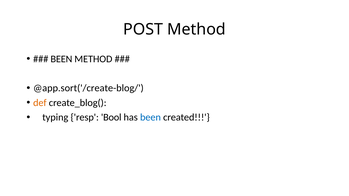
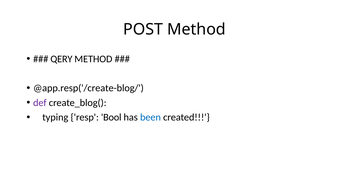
BEEN: BEEN -> QERY (61, 59)
@app.sort('/create-blog/: @app.sort('/create-blog/ -> @app.resp('/create-blog/ (88, 88)
def colour: orange -> purple (40, 103)
